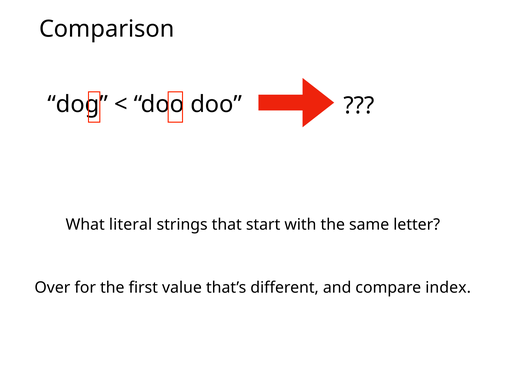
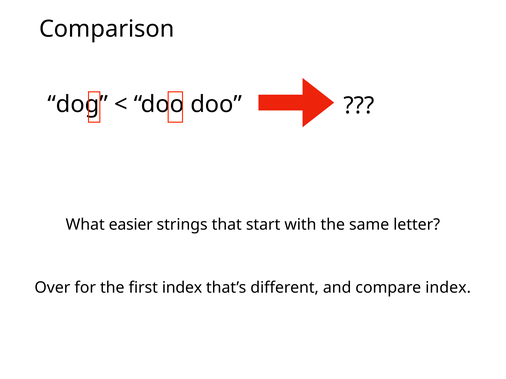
literal: literal -> easier (131, 225)
first value: value -> index (182, 288)
